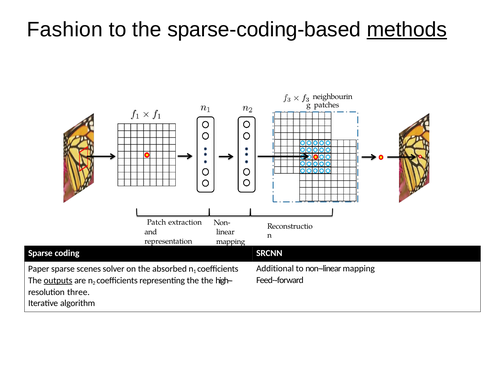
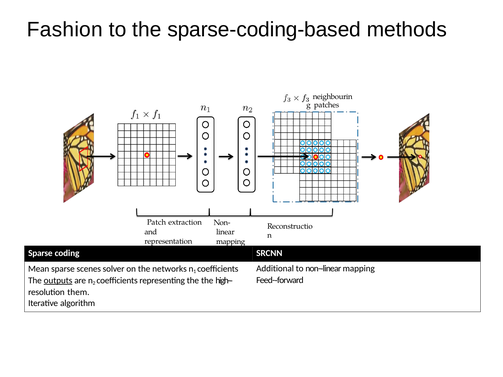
methods underline: present -> none (407, 30)
Paper: Paper -> Mean (39, 269)
absorbed: absorbed -> networks (170, 269)
three: three -> them (78, 292)
